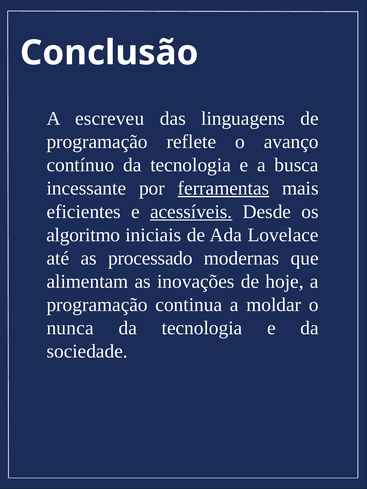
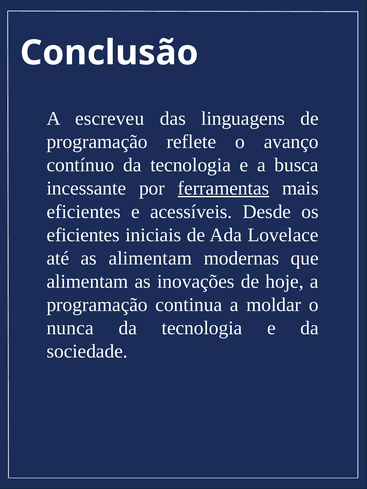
acessíveis underline: present -> none (191, 212)
algoritmo: algoritmo -> eficientes (83, 235)
as processado: processado -> alimentam (150, 258)
